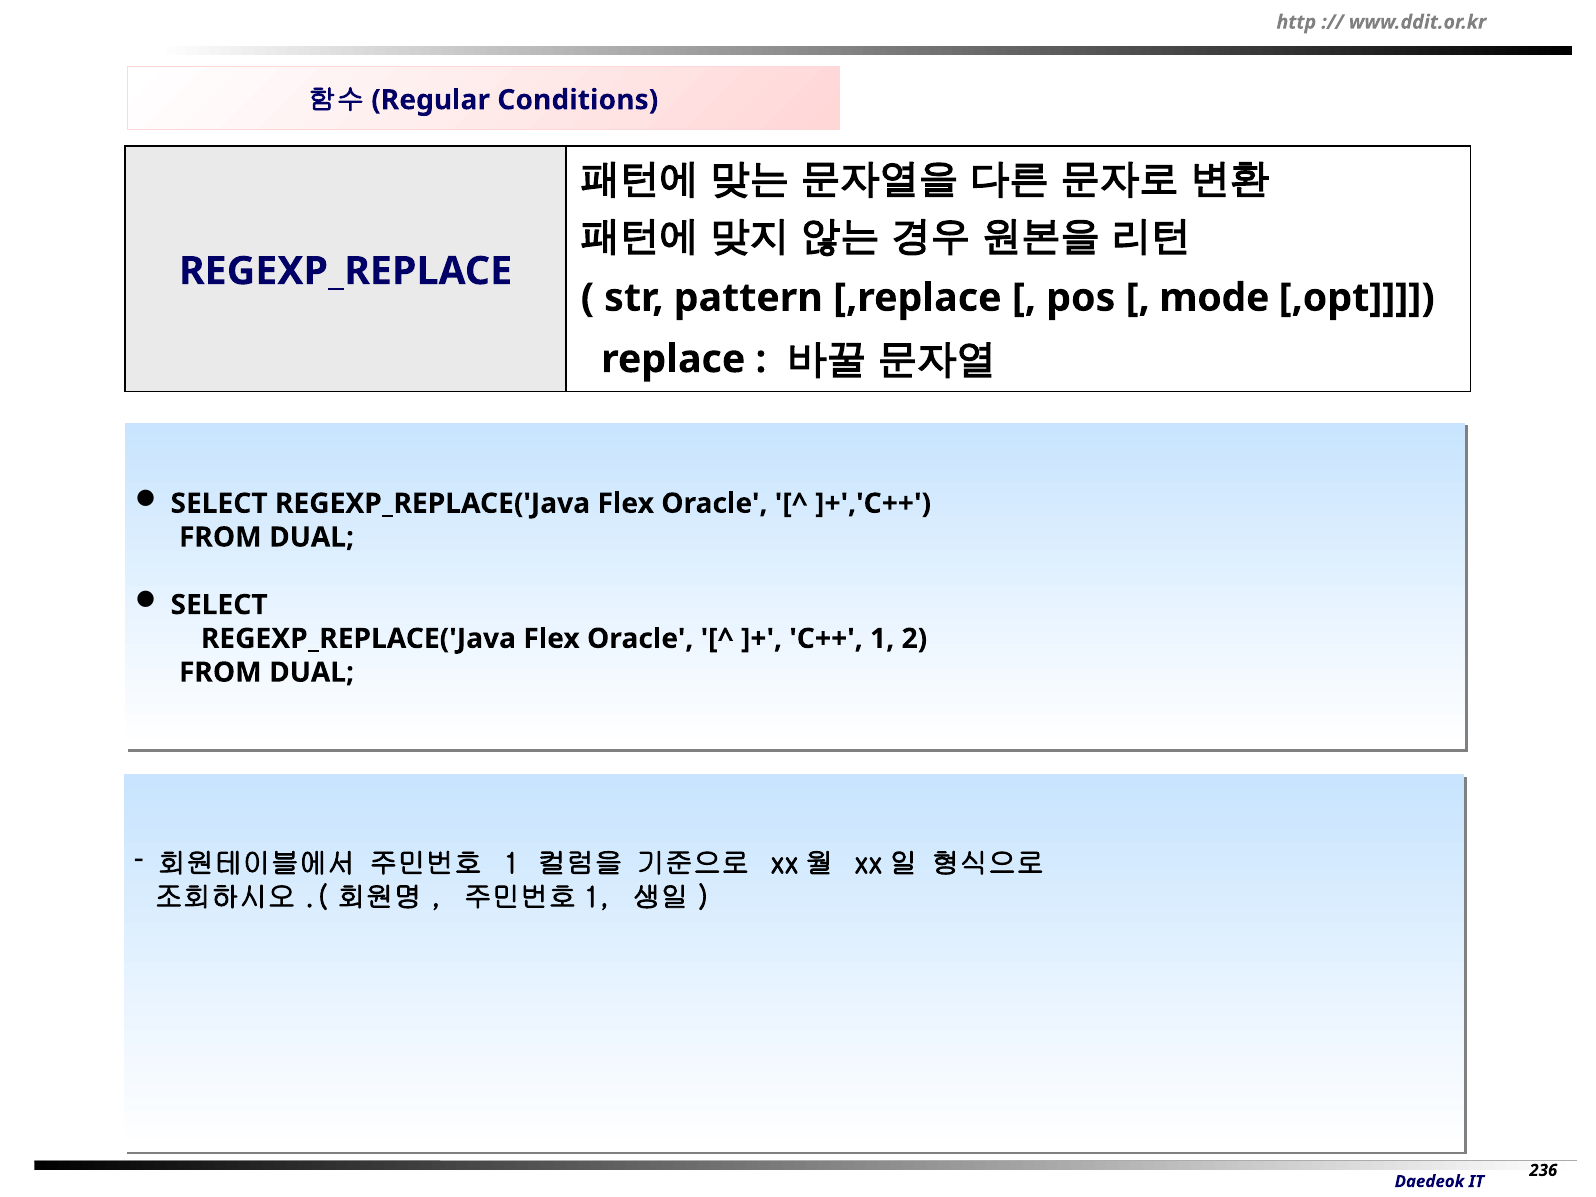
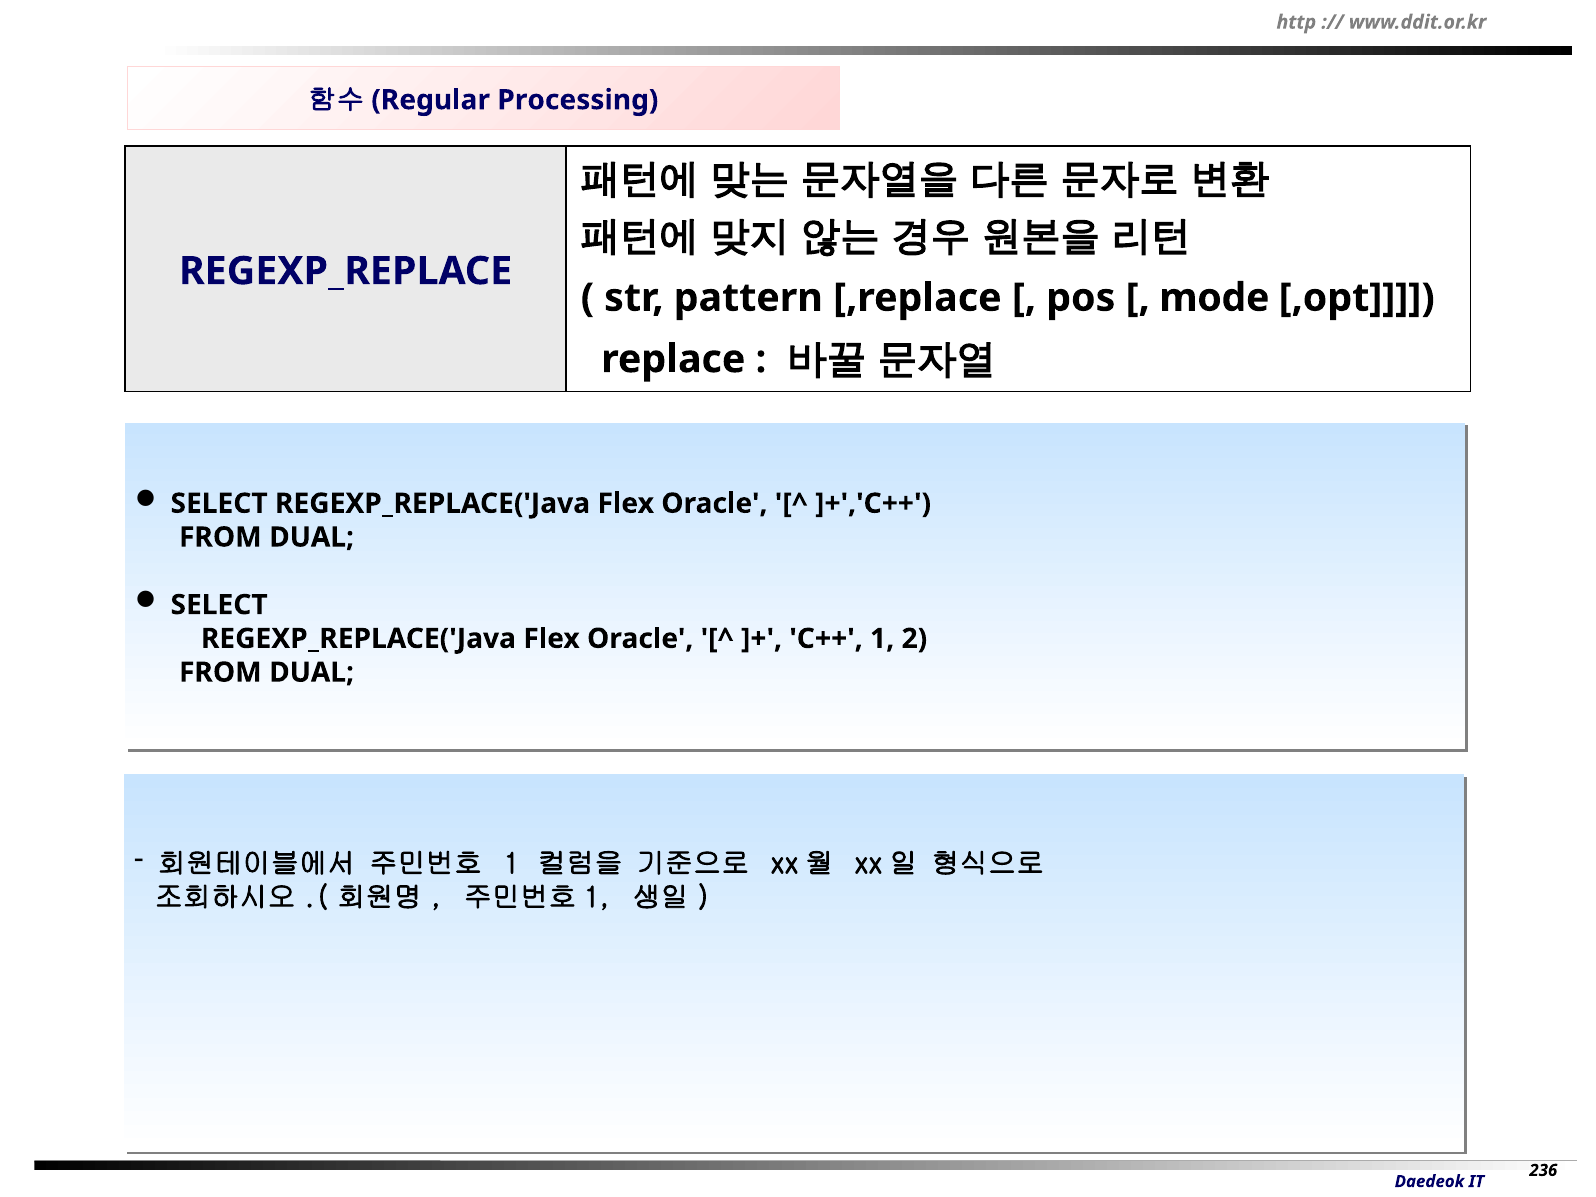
Conditions: Conditions -> Processing (578, 100)
